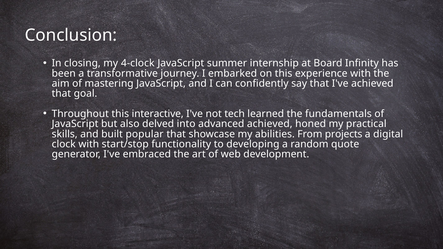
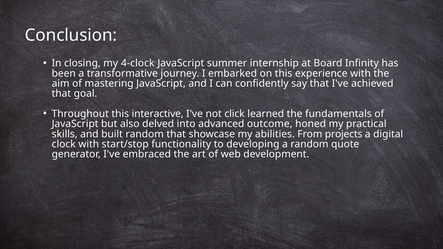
tech: tech -> click (235, 114)
advanced achieved: achieved -> outcome (270, 124)
built popular: popular -> random (145, 134)
